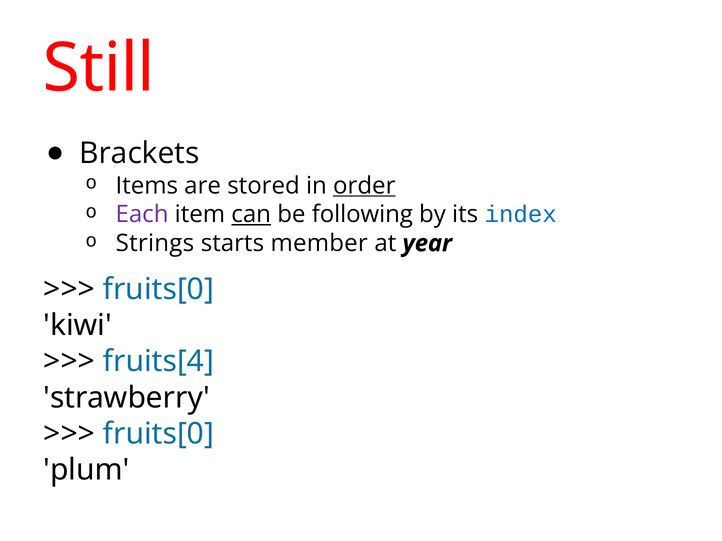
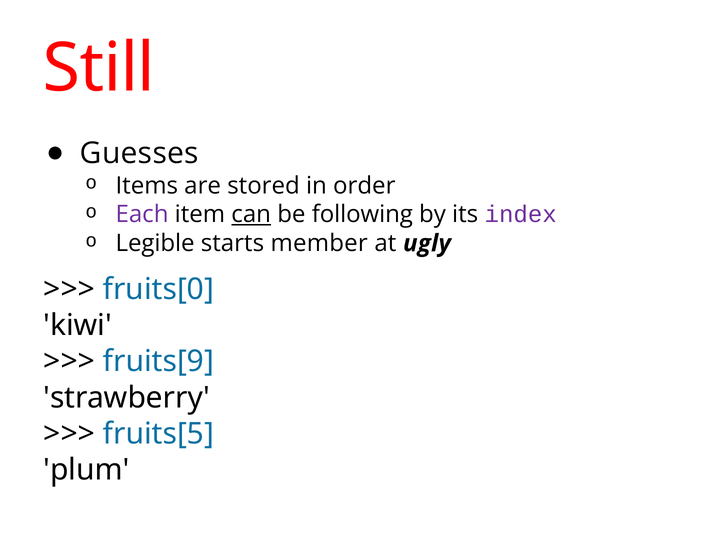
Brackets: Brackets -> Guesses (139, 154)
order underline: present -> none (364, 186)
index colour: blue -> purple (521, 215)
Strings: Strings -> Legible (155, 244)
year: year -> ugly (427, 244)
fruits[4: fruits[4 -> fruits[9 (158, 362)
fruits[0: fruits[0 -> fruits[5 (158, 434)
